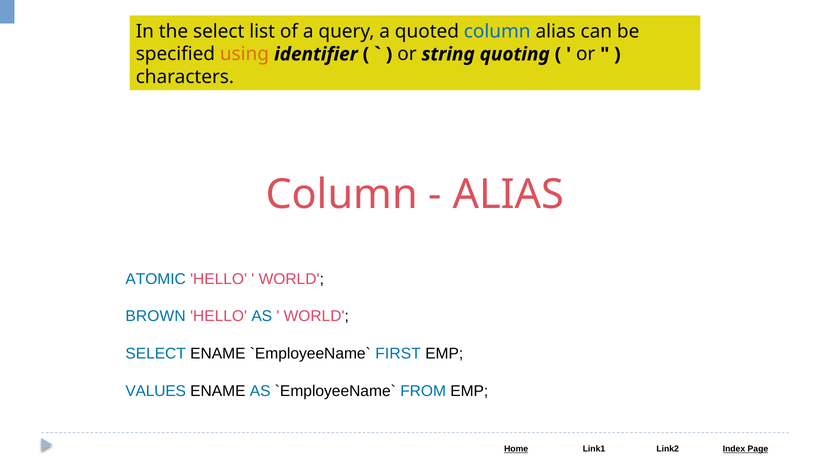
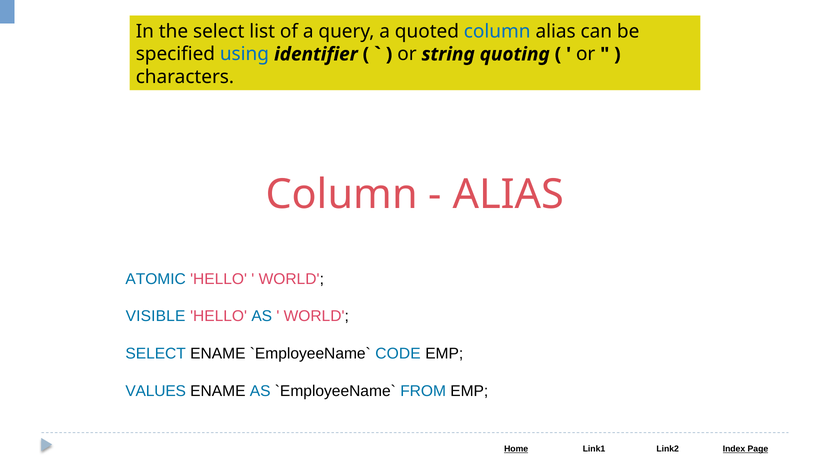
using colour: orange -> blue (244, 54)
BROWN: BROWN -> VISIBLE (156, 316)
FIRST: FIRST -> CODE (398, 354)
